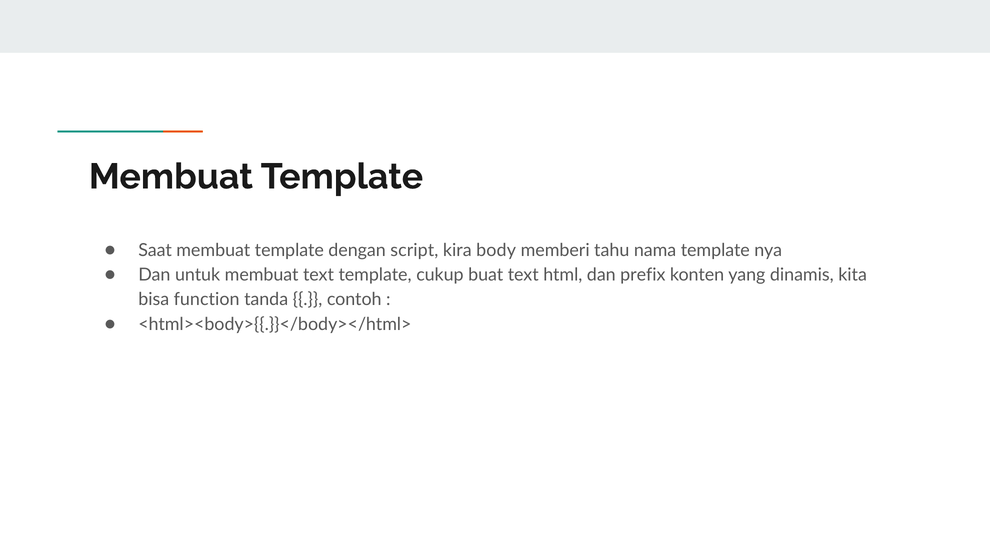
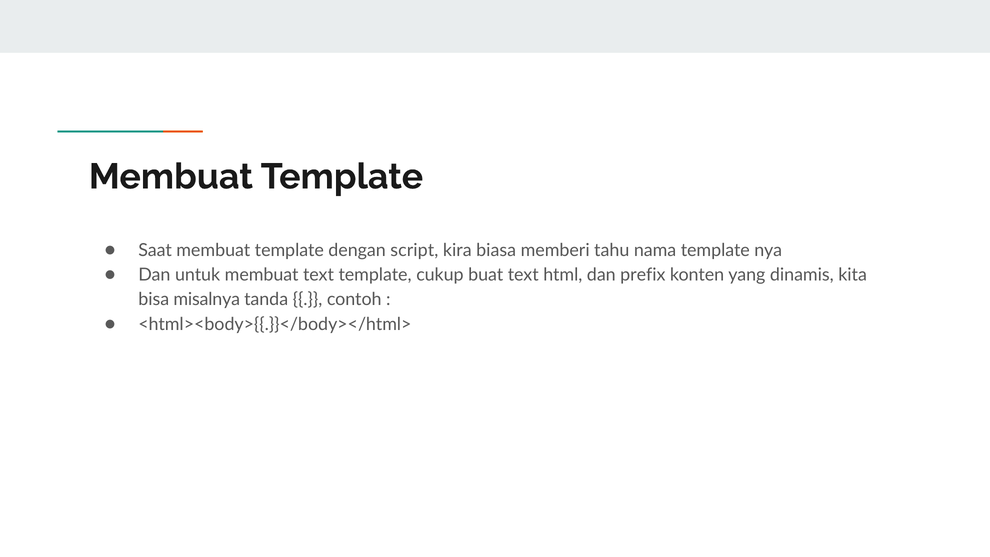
body: body -> biasa (496, 250)
function: function -> misalnya (207, 300)
